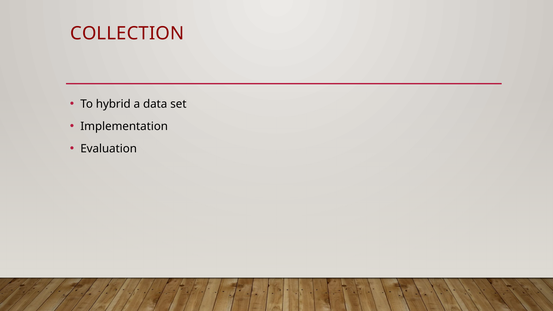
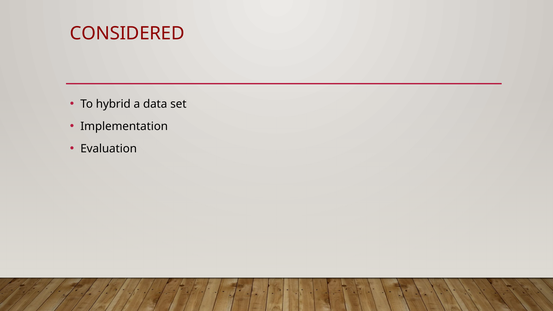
COLLECTION: COLLECTION -> CONSIDERED (127, 34)
